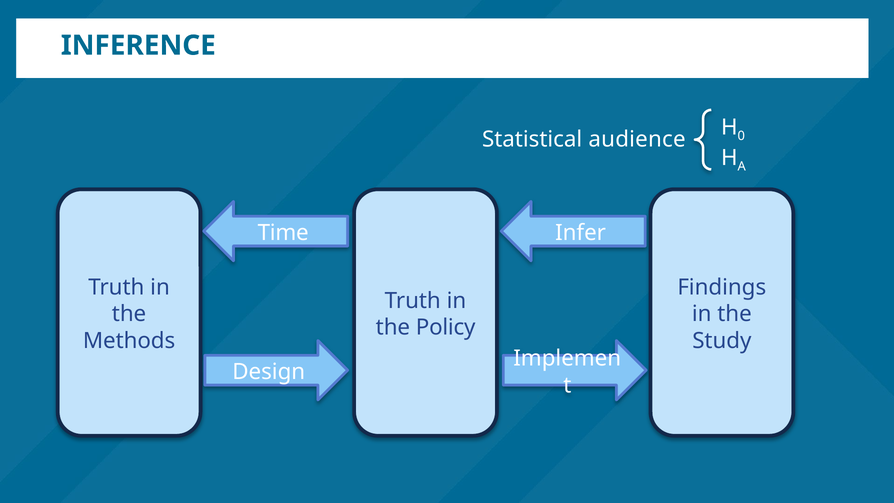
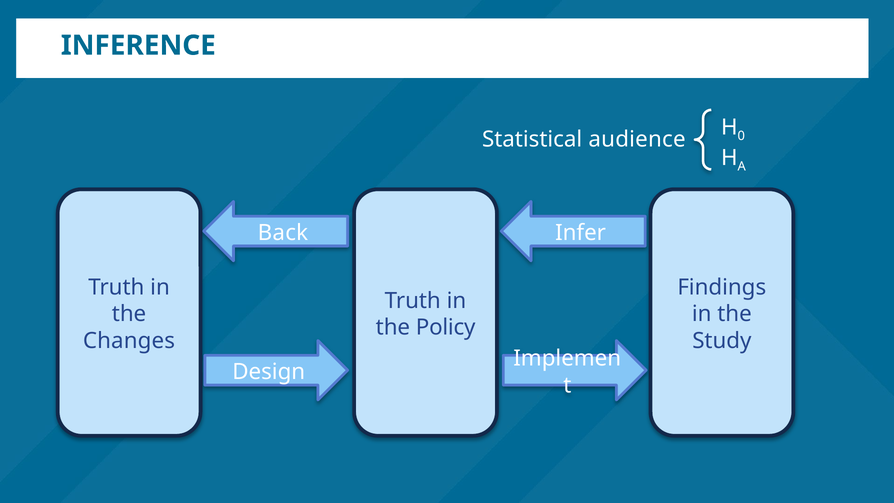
Time: Time -> Back (283, 233)
Methods: Methods -> Changes (129, 341)
